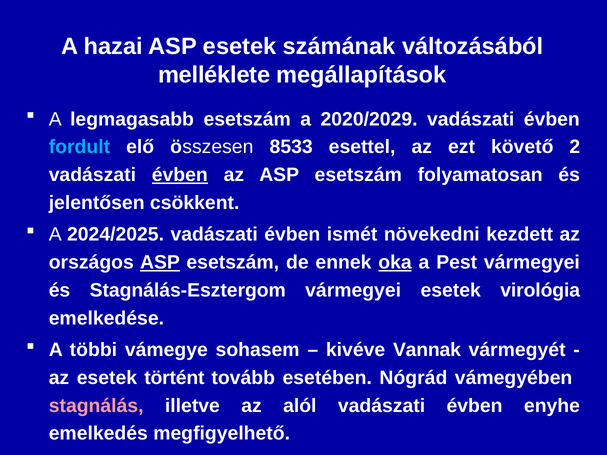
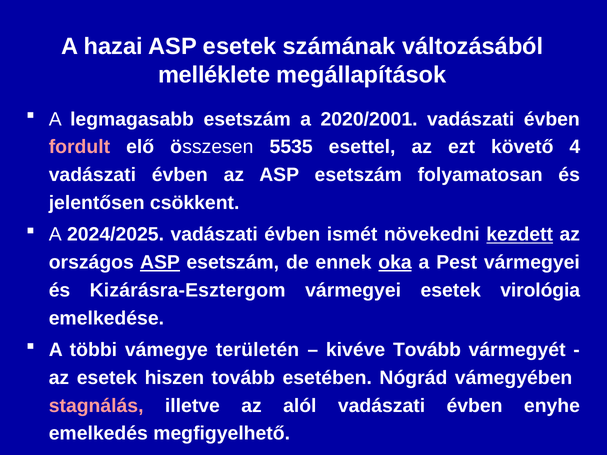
2020/2029: 2020/2029 -> 2020/2001 (369, 119)
fordult colour: light blue -> pink (79, 147)
8533: 8533 -> 5535 (291, 147)
2: 2 -> 4 (575, 147)
évben underline: present -> none (180, 175)
kezdett underline: none -> present (520, 235)
Stagnálás-Esztergom: Stagnálás-Esztergom -> Kizárásra-Esztergom (188, 290)
sohasem: sohasem -> területén (258, 350)
kivéve Vannak: Vannak -> Tovább (427, 350)
történt: történt -> hiszen (174, 378)
